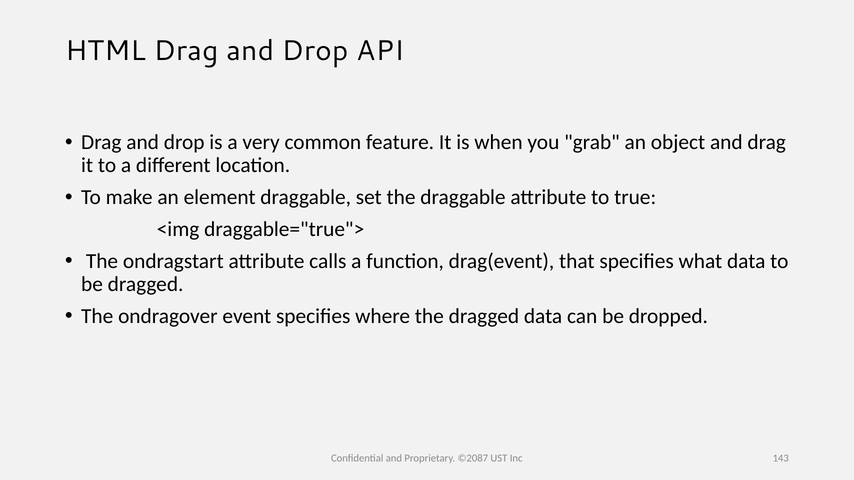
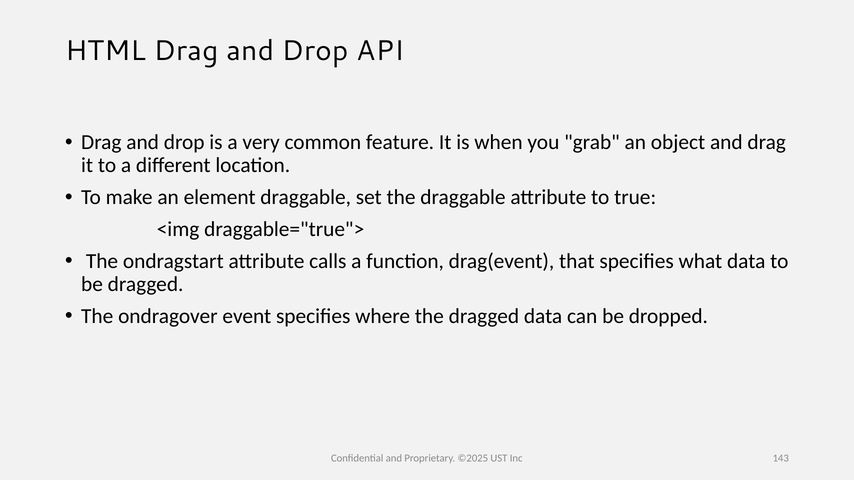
©2087: ©2087 -> ©2025 (473, 459)
